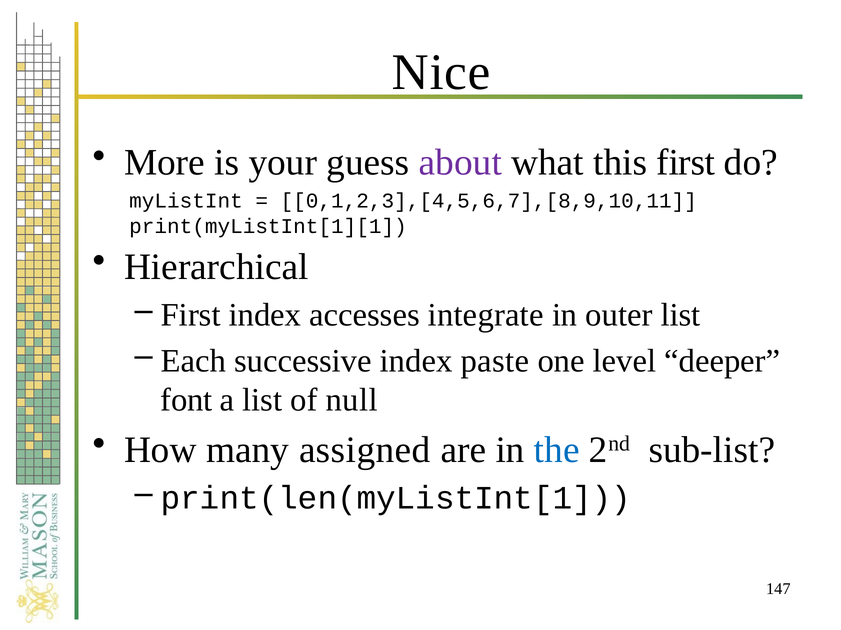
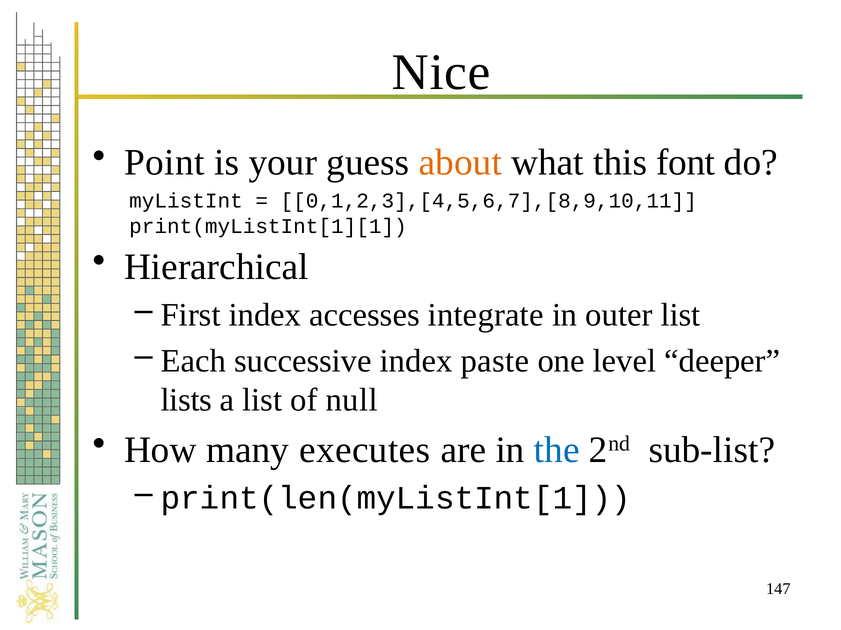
More: More -> Point (164, 162)
about colour: purple -> orange (460, 162)
this first: first -> font (686, 162)
font: font -> lists (186, 401)
assigned: assigned -> executes (365, 450)
